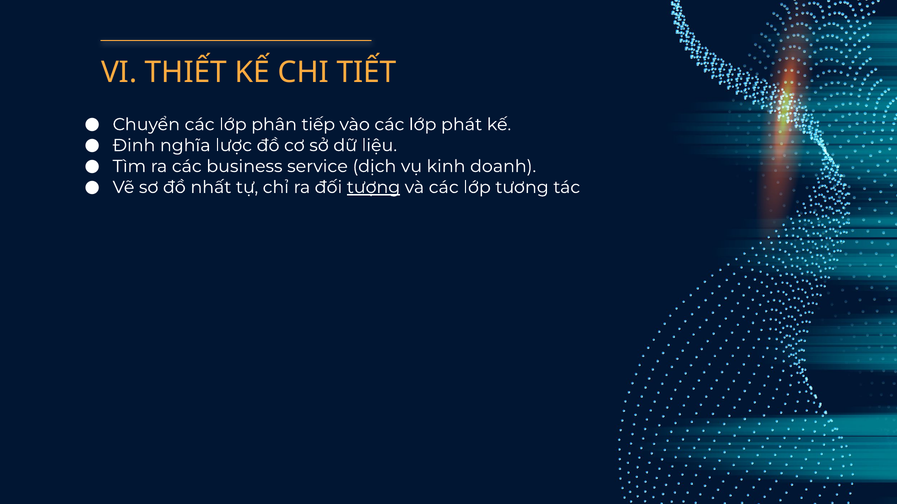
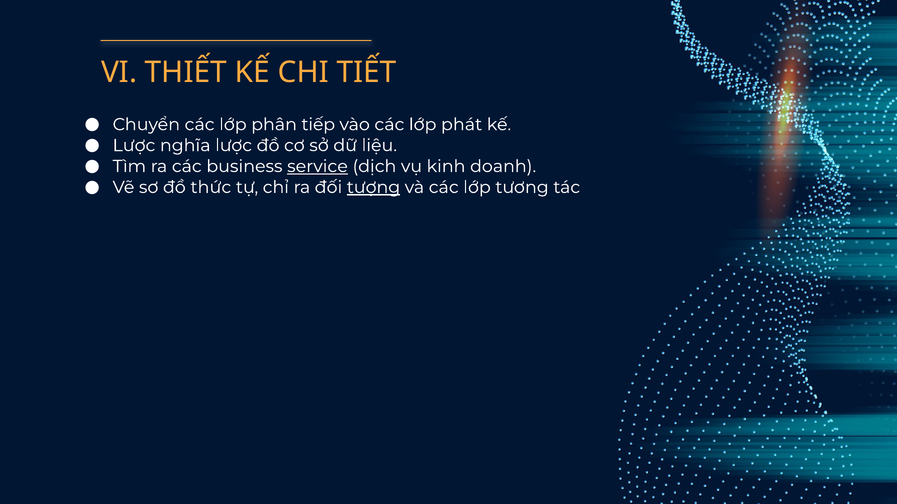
Đinh: Đinh -> Lược (134, 146)
service underline: none -> present (317, 167)
nhất: nhất -> thức (211, 187)
